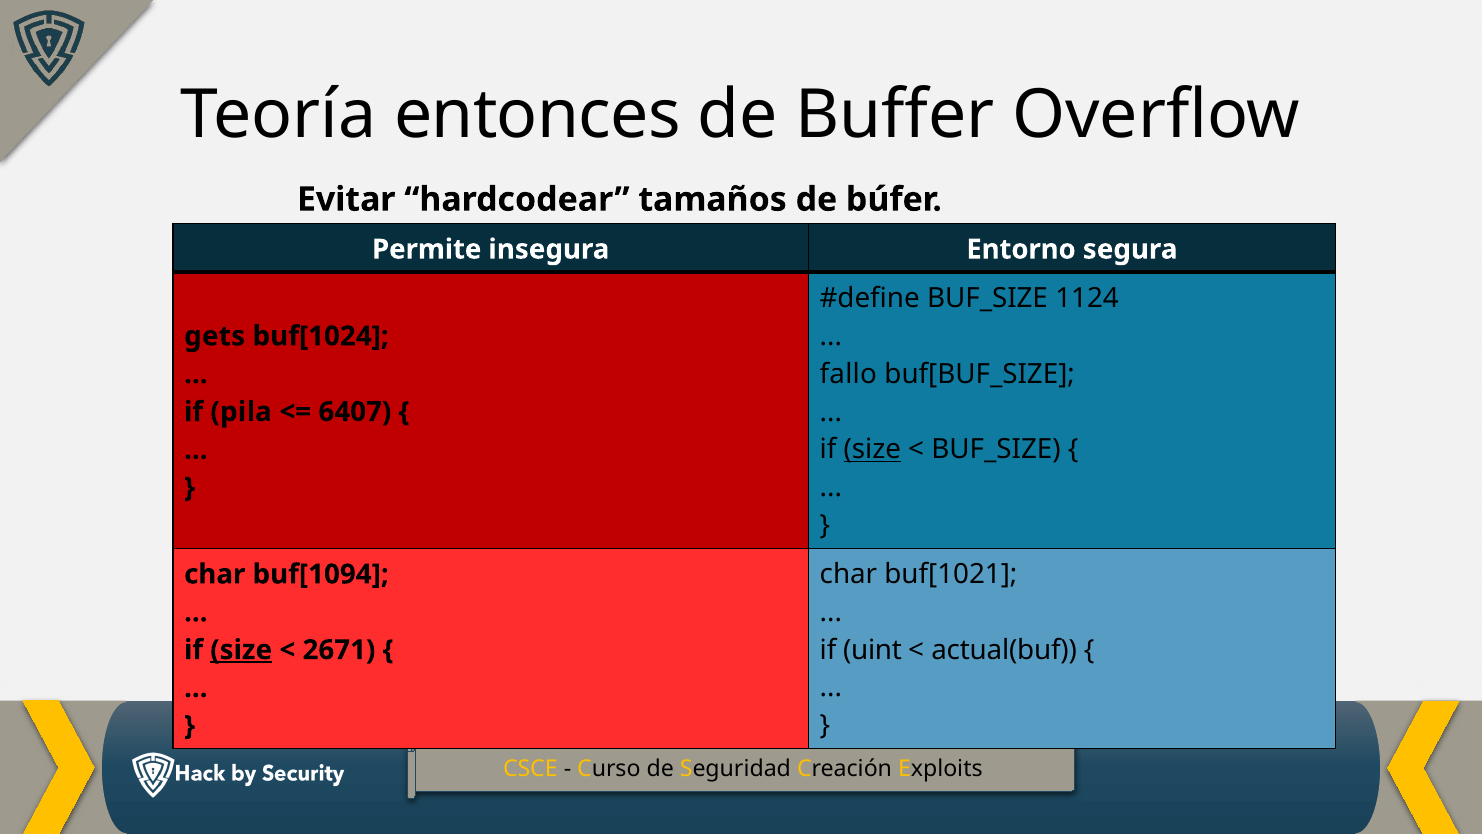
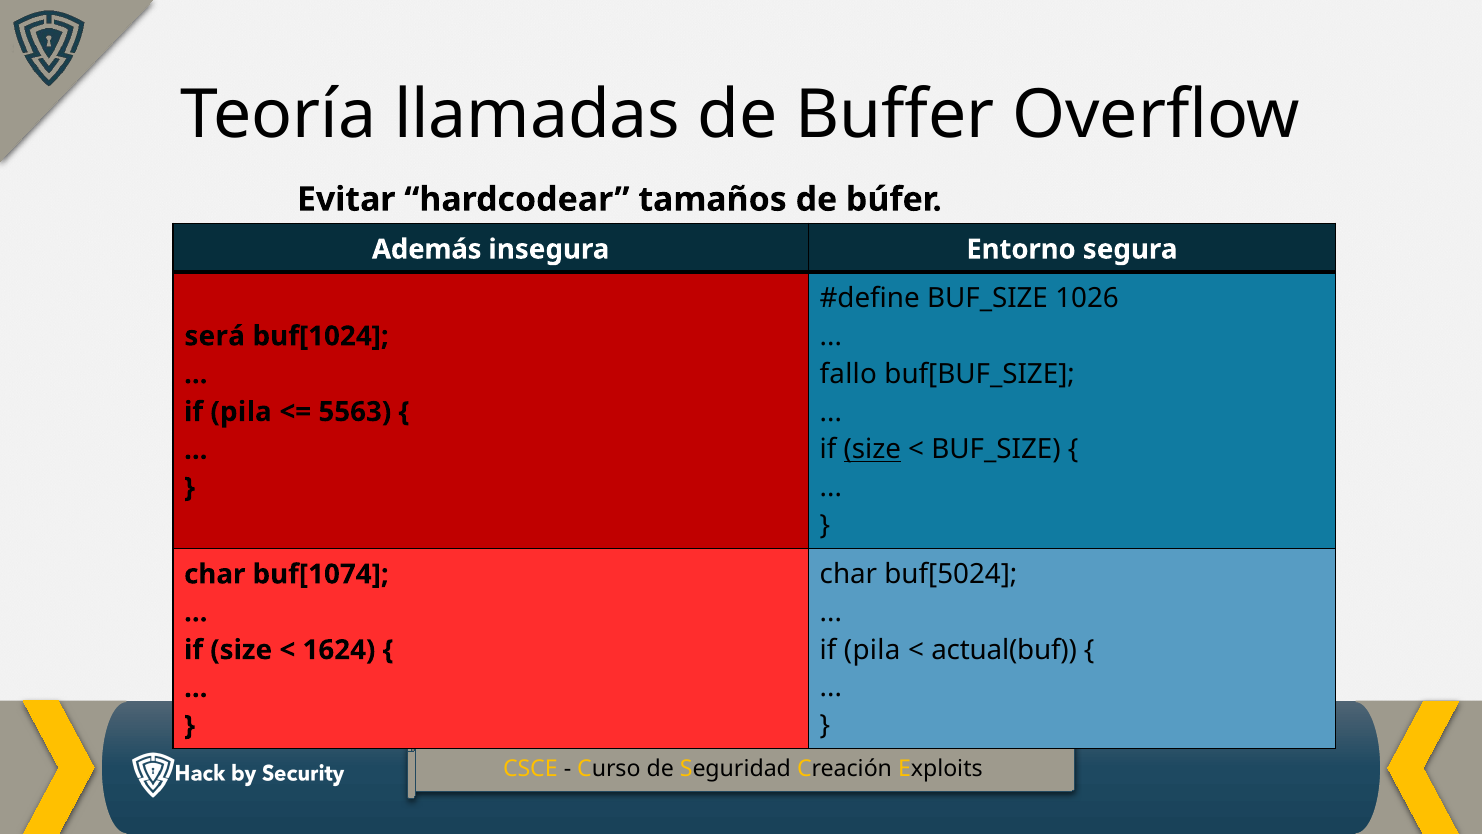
entonces: entonces -> llamadas (537, 115)
Permite: Permite -> Además (427, 249)
1124: 1124 -> 1026 (1087, 298)
gets: gets -> será (215, 336)
6407: 6407 -> 5563 (355, 412)
buf[1021: buf[1021 -> buf[5024 (951, 574)
buf[1094: buf[1094 -> buf[1074 (321, 574)
uint: uint -> pila (872, 650)
size underline: present -> none (241, 650)
2671: 2671 -> 1624 (339, 650)
